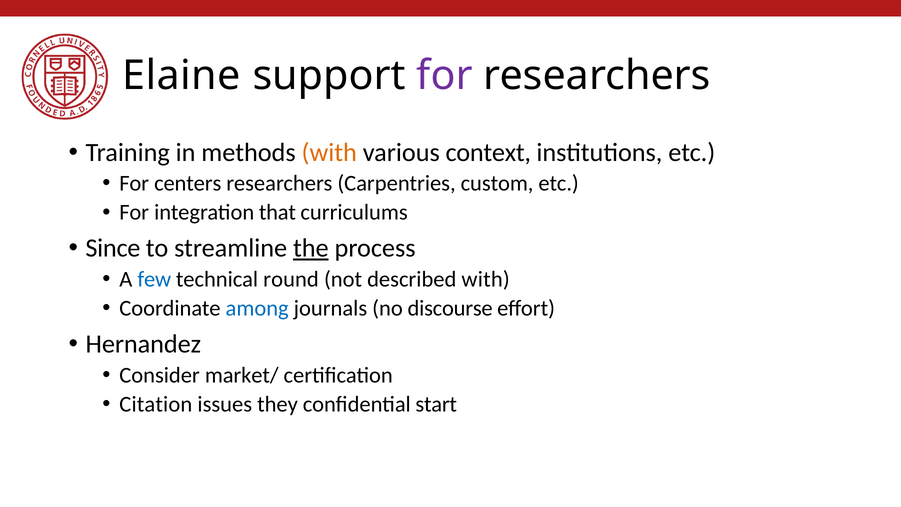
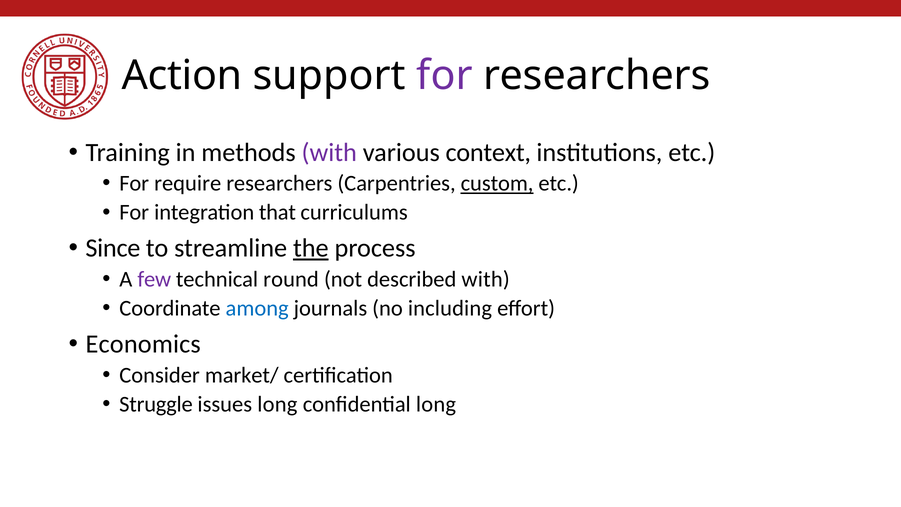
Elaine: Elaine -> Action (182, 76)
with colour: orange -> purple (329, 152)
centers: centers -> require (188, 183)
custom underline: none -> present (497, 183)
few colour: blue -> purple (154, 279)
discourse: discourse -> including (450, 308)
Hernandez: Hernandez -> Economics (143, 344)
Citation: Citation -> Struggle (156, 404)
issues they: they -> long (277, 404)
confidential start: start -> long (436, 404)
